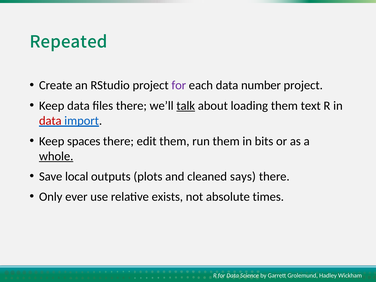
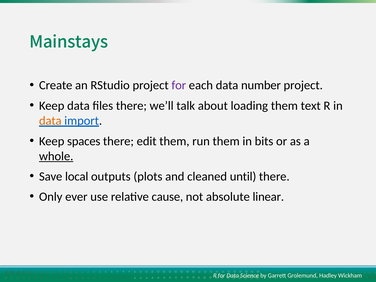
Repeated: Repeated -> Mainstays (69, 42)
talk underline: present -> none (186, 106)
data colour: red -> orange (50, 121)
says: says -> until (243, 176)
exists: exists -> cause (167, 197)
times: times -> linear (268, 197)
